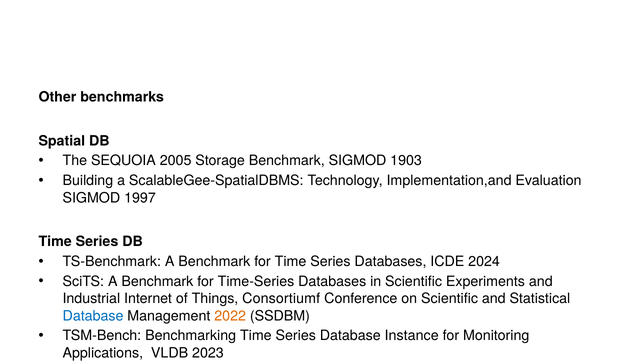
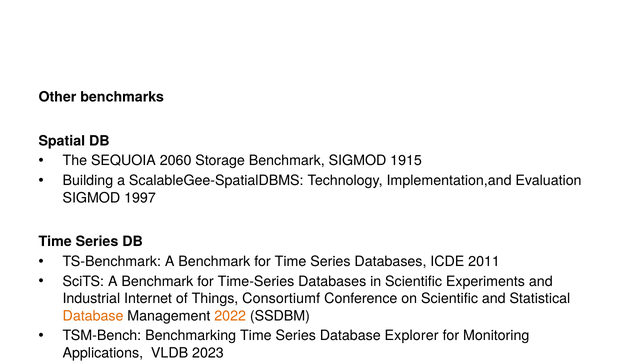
2005: 2005 -> 2060 (176, 161)
1903: 1903 -> 1915 (406, 161)
ICDE 2024: 2024 -> 2011 (484, 262)
Database colour: blue -> orange (93, 316)
Instance: Instance -> Explorer (412, 336)
